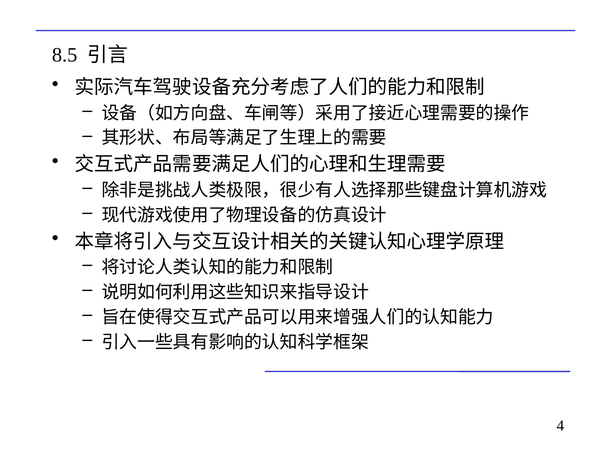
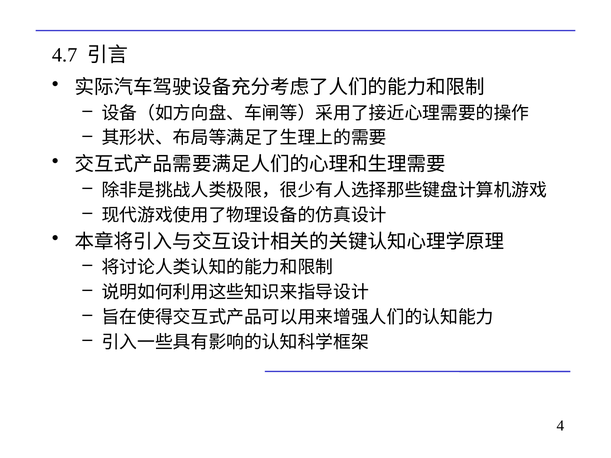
8.5: 8.5 -> 4.7 (65, 55)
